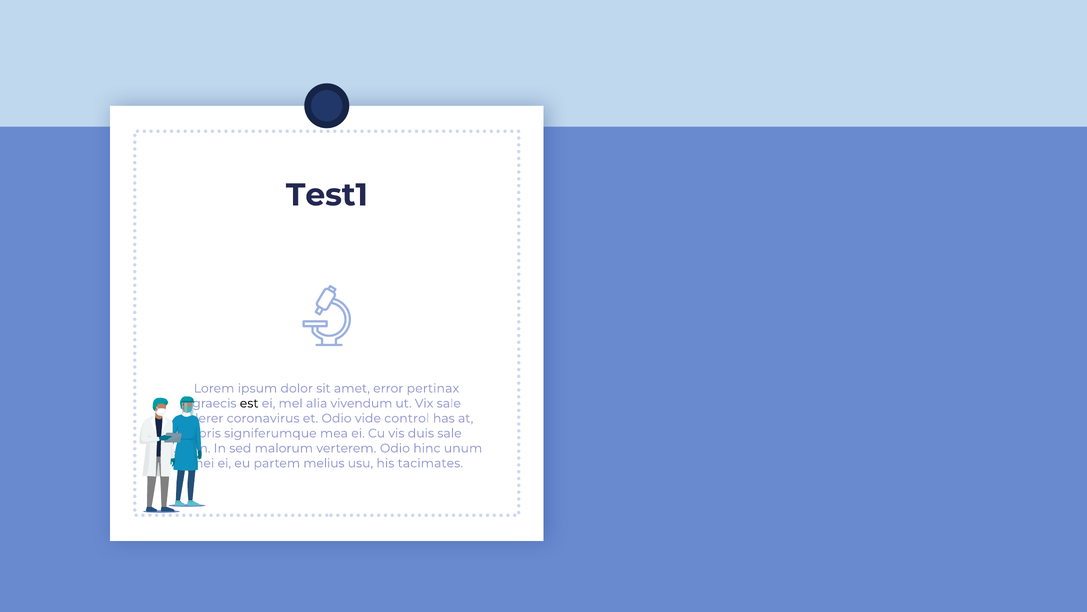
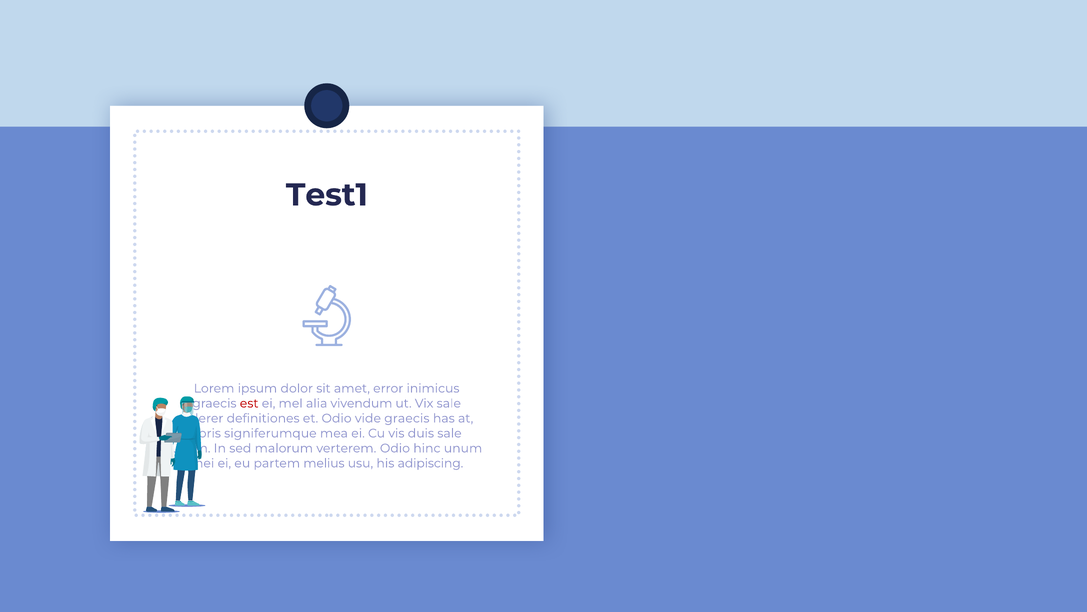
pertinax: pertinax -> inimicus (433, 388)
est colour: black -> red (249, 403)
coronavirus: coronavirus -> definitiones (263, 418)
vide control: control -> graecis (407, 418)
tacimates: tacimates -> adipiscing (430, 463)
